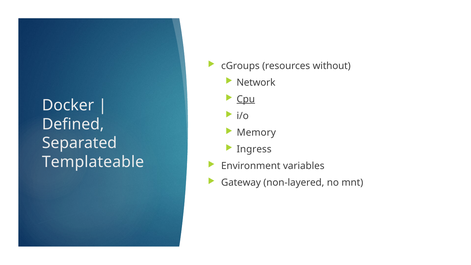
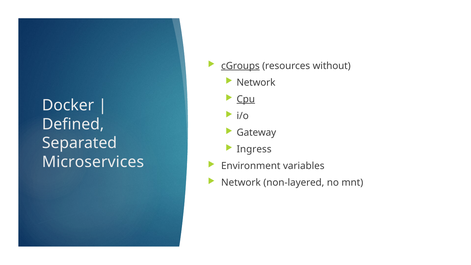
cGroups underline: none -> present (240, 66)
Memory: Memory -> Gateway (256, 133)
Templateable: Templateable -> Microservices (93, 162)
Gateway: Gateway -> Network (241, 183)
